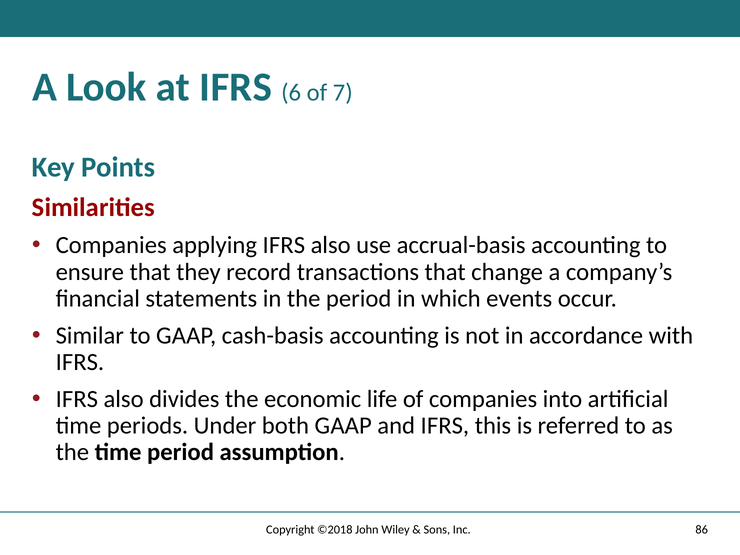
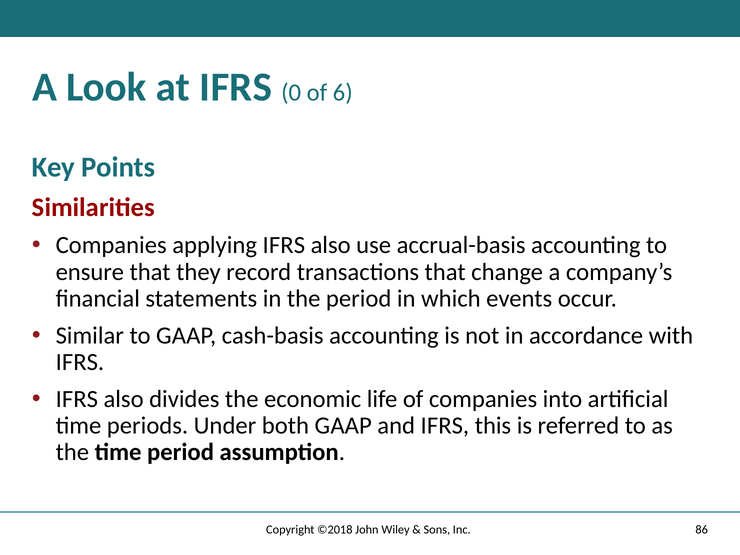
6: 6 -> 0 (291, 93)
7: 7 -> 6 (343, 93)
